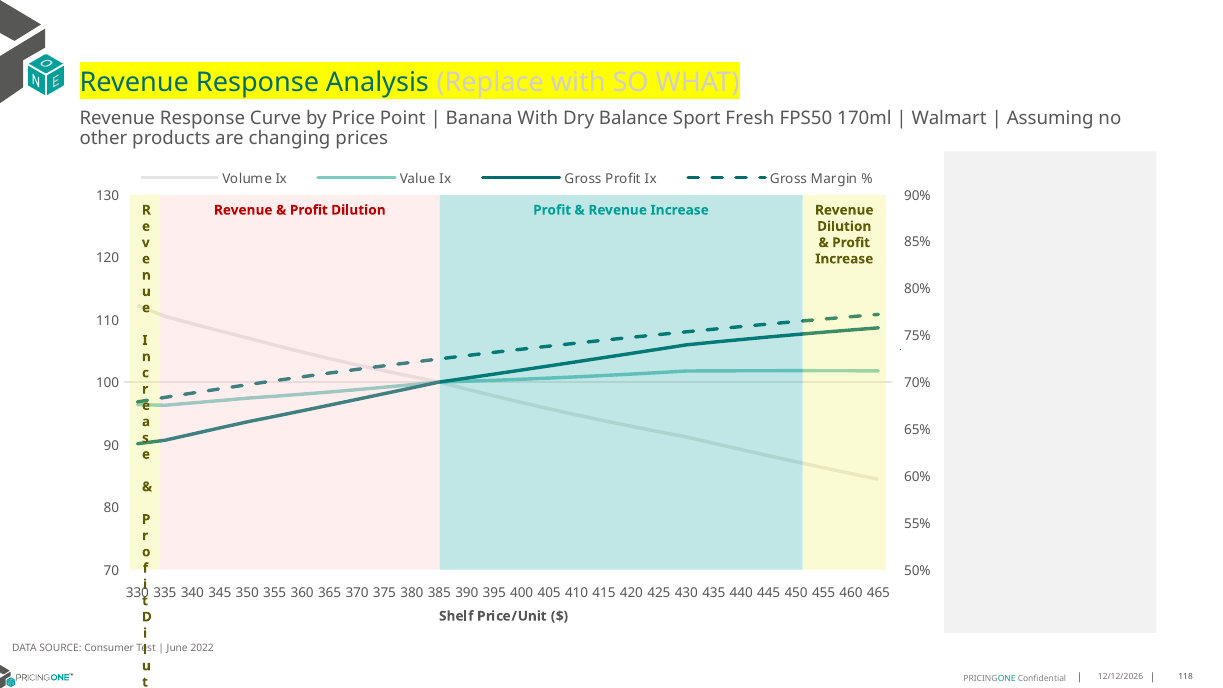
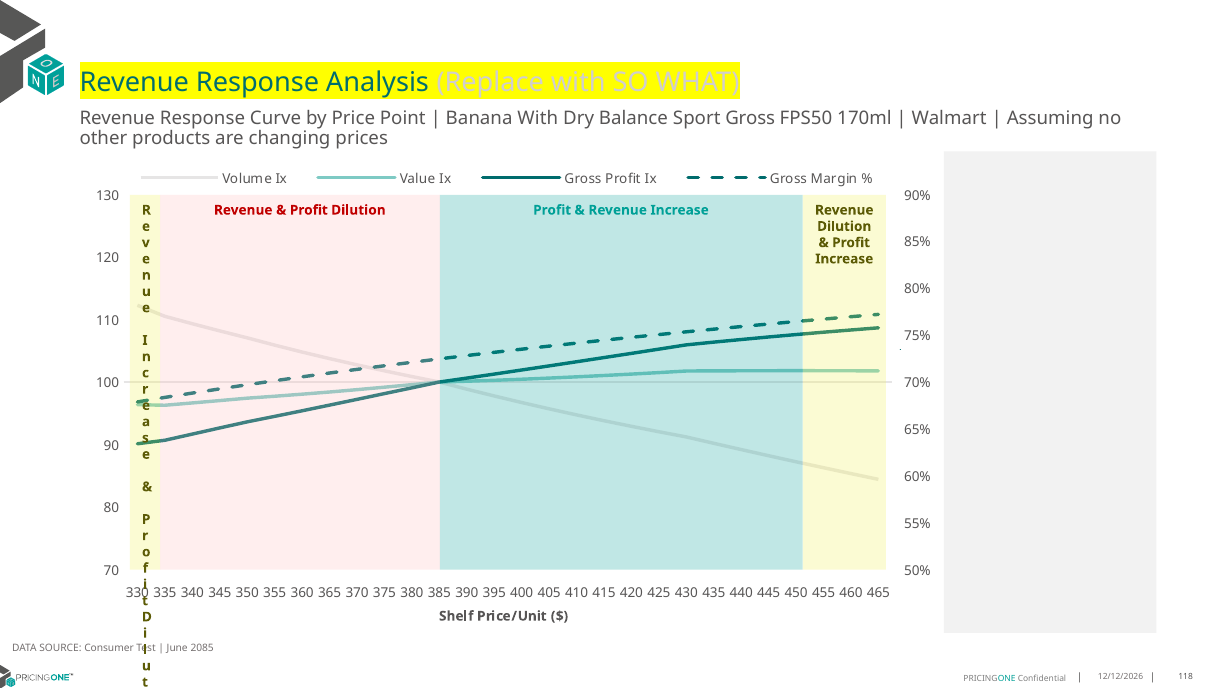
Sport Fresh: Fresh -> Gross (750, 118)
2022: 2022 -> 2085 (202, 648)
